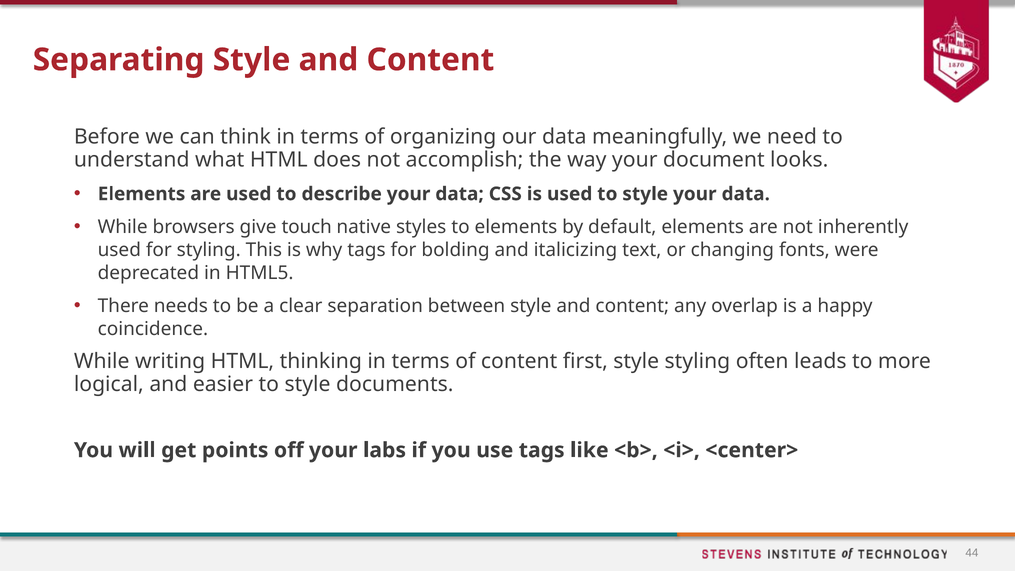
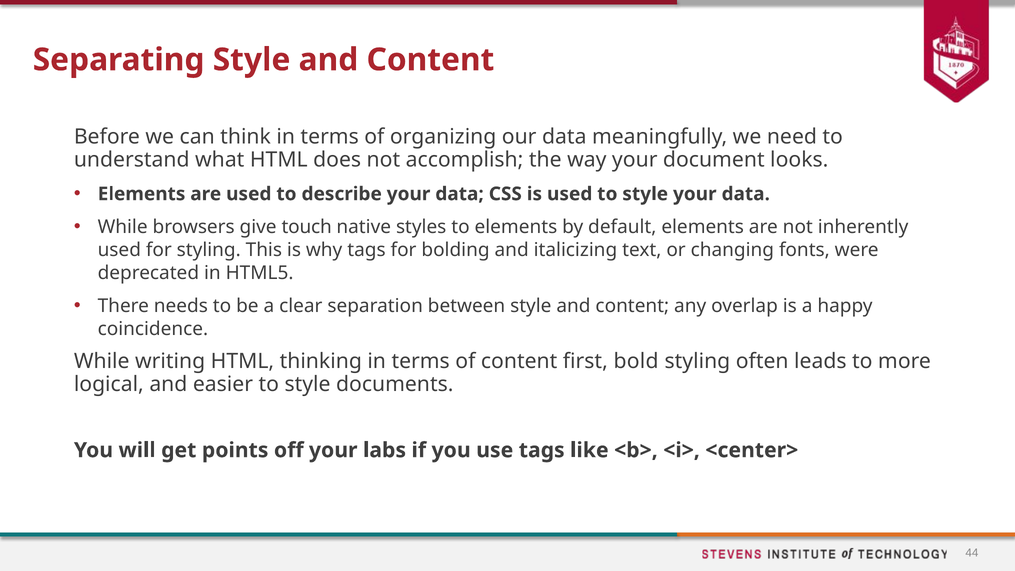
first style: style -> bold (636, 361)
